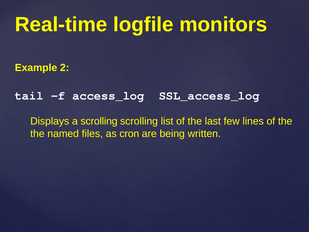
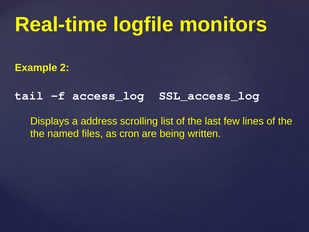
a scrolling: scrolling -> address (99, 121)
